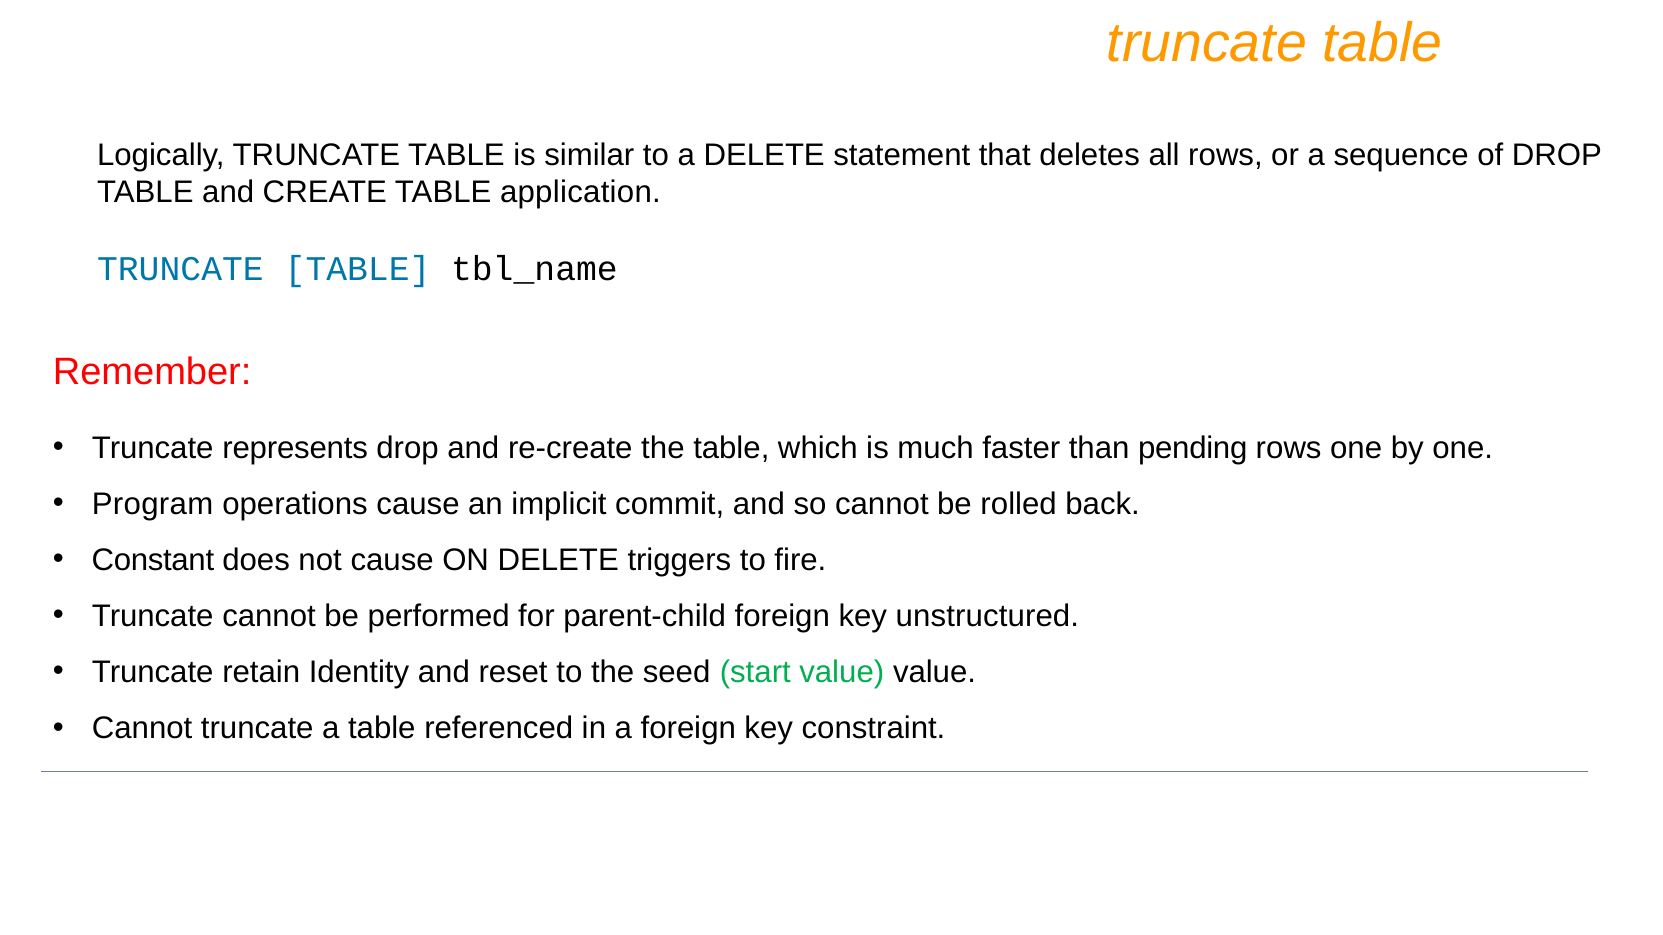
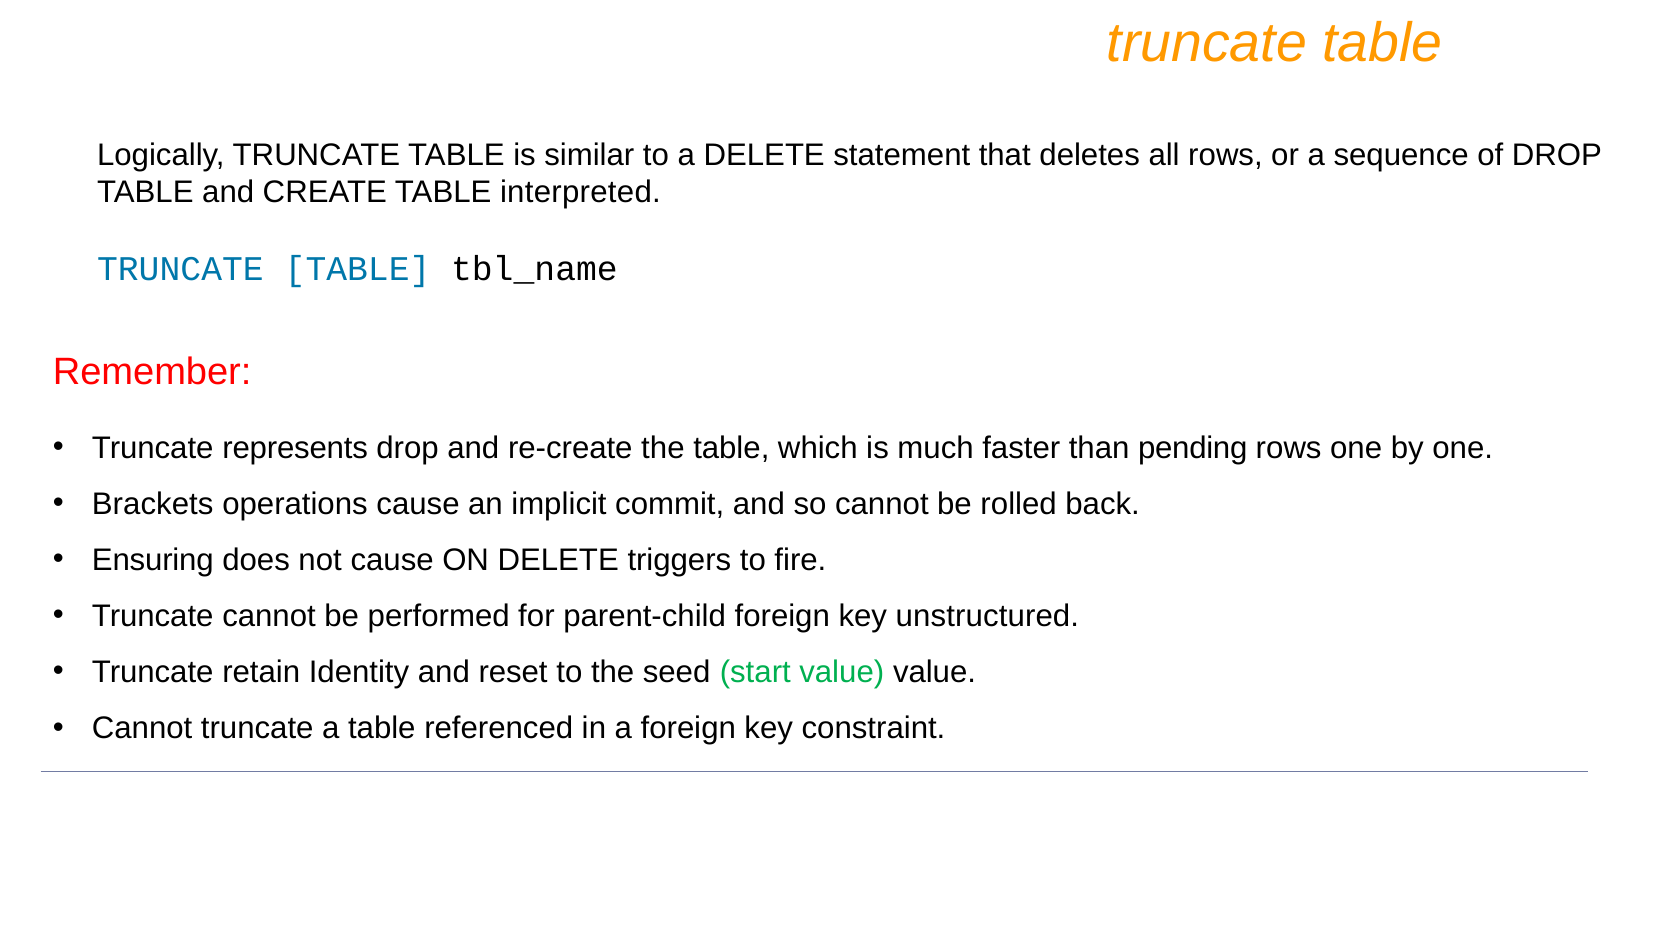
application: application -> interpreted (580, 193)
Program: Program -> Brackets (153, 504)
Constant: Constant -> Ensuring (153, 560)
